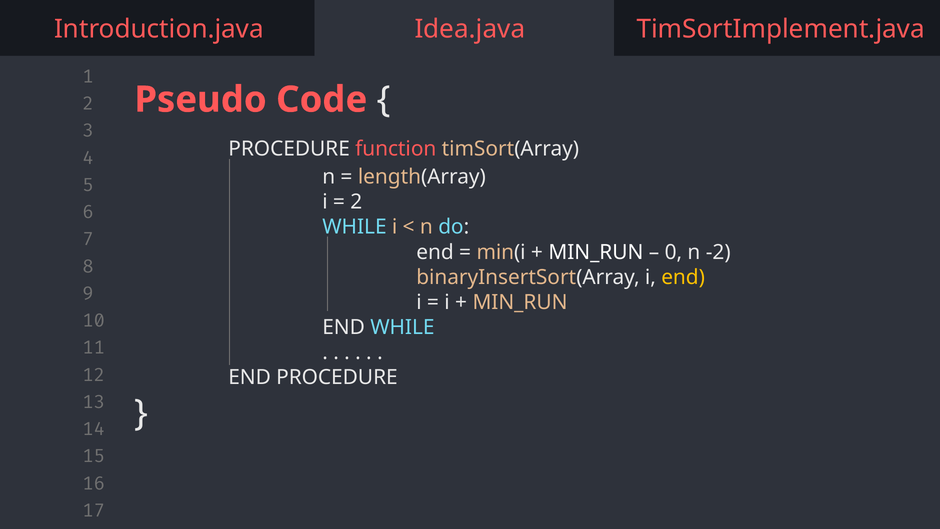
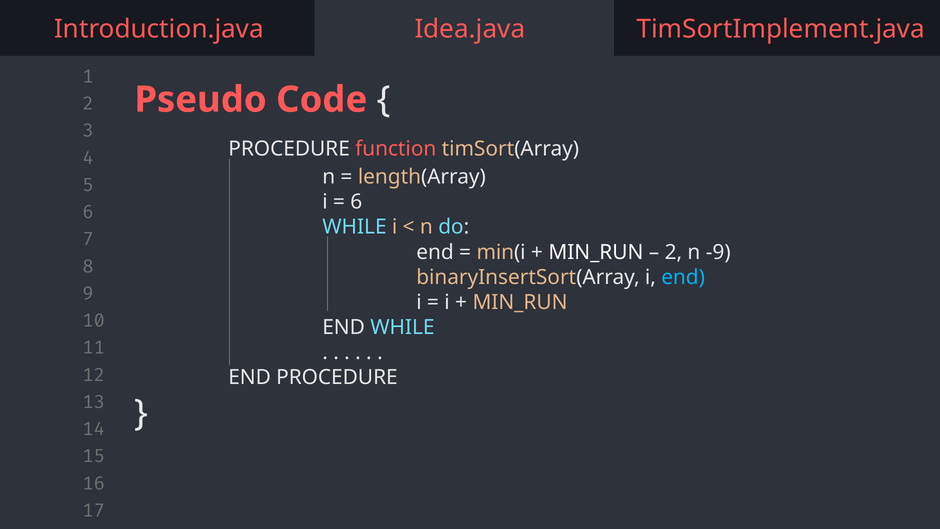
2: 2 -> 6 (356, 202)
0: 0 -> 2 (673, 252)
-2: -2 -> -9 (718, 252)
end colour: yellow -> light blue (683, 277)
